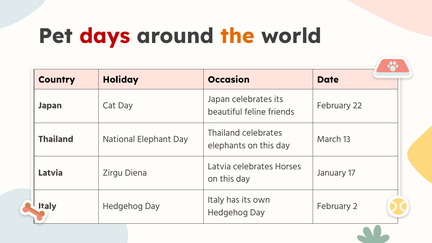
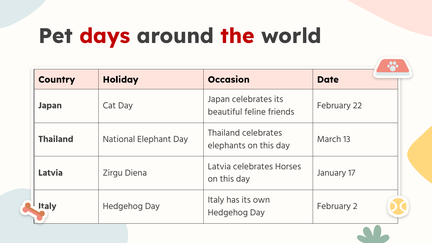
the colour: orange -> red (237, 36)
